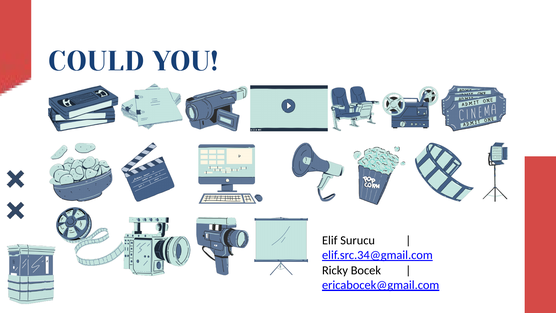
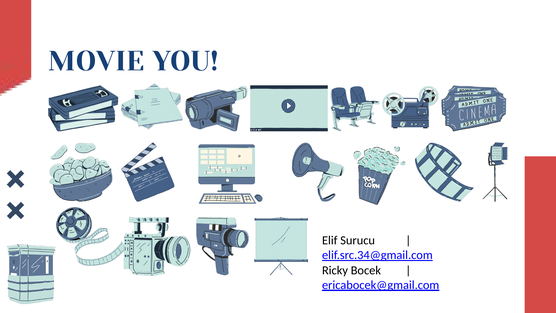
COULD: COULD -> MOVIE (96, 61)
